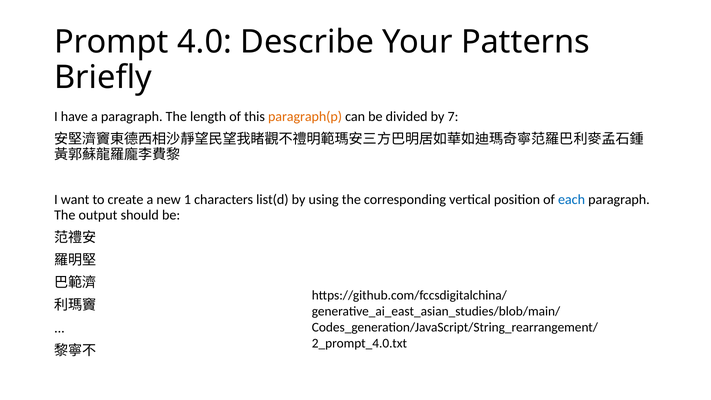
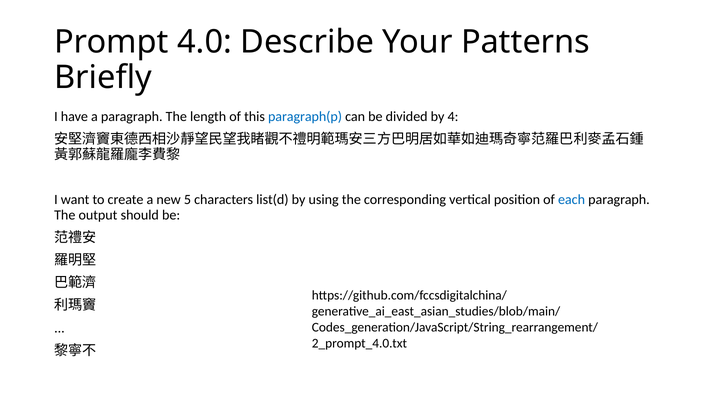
paragraph(p colour: orange -> blue (305, 117)
7: 7 -> 4 (453, 117)
1: 1 -> 5 (187, 200)
